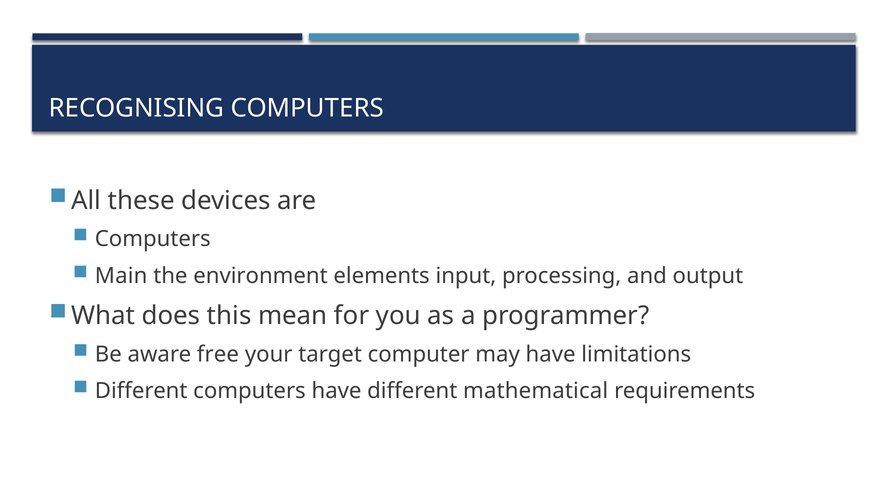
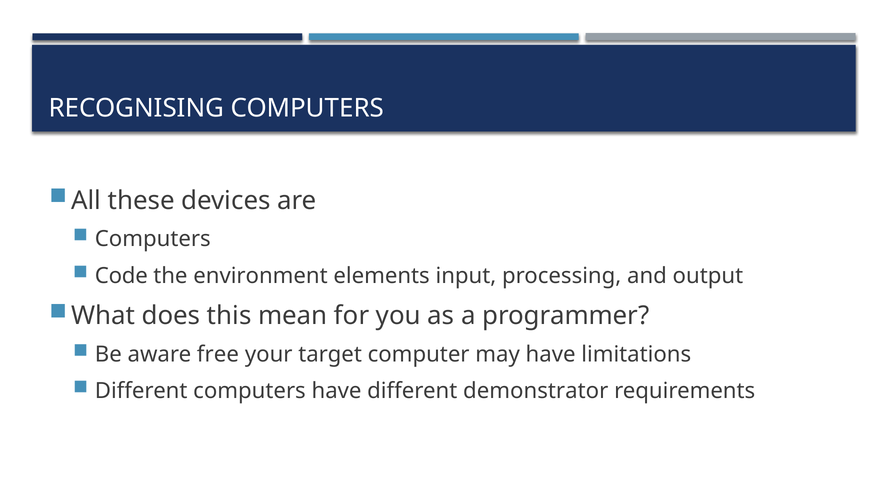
Main: Main -> Code (121, 276)
mathematical: mathematical -> demonstrator (536, 391)
